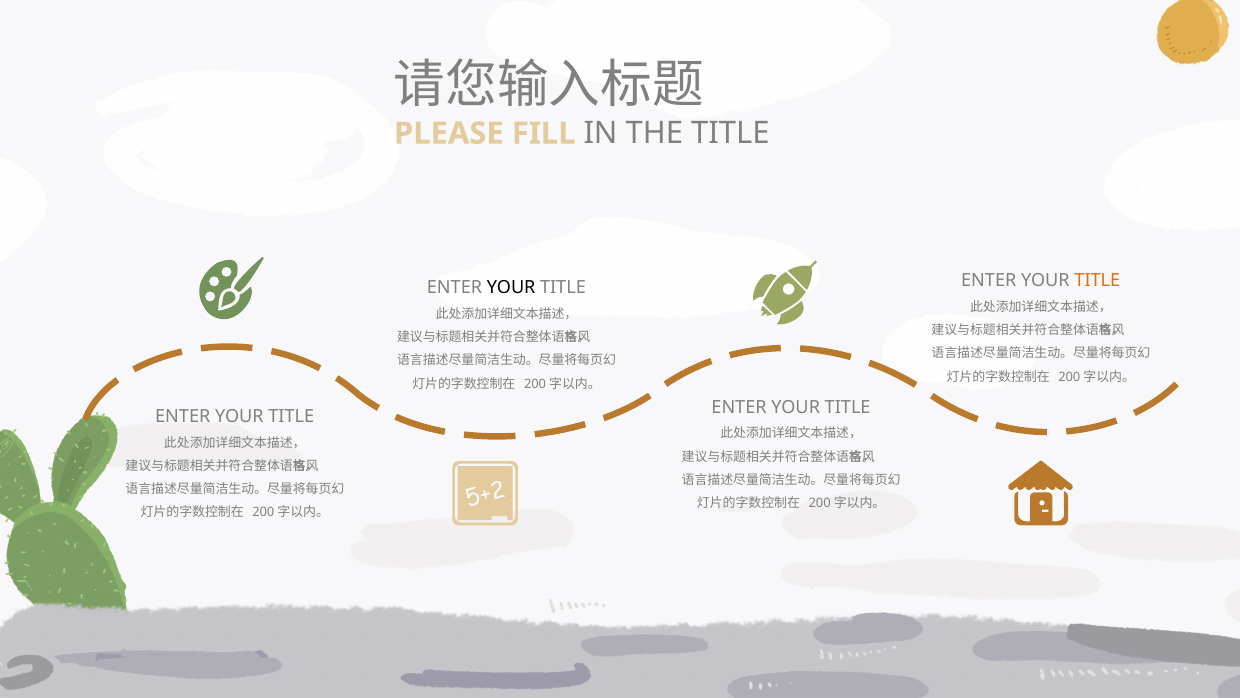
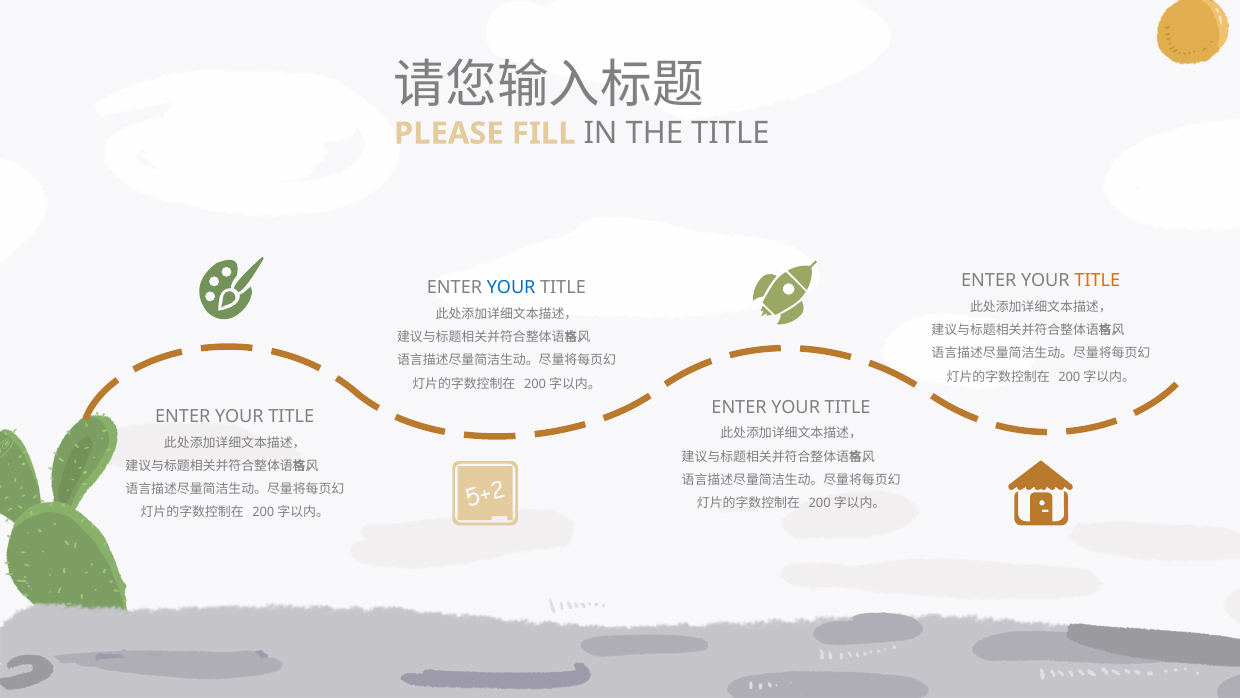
YOUR colour: black -> blue (511, 288)
